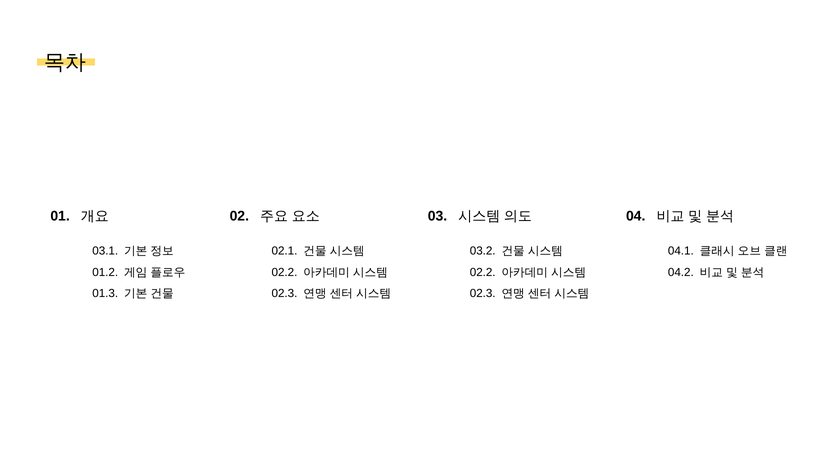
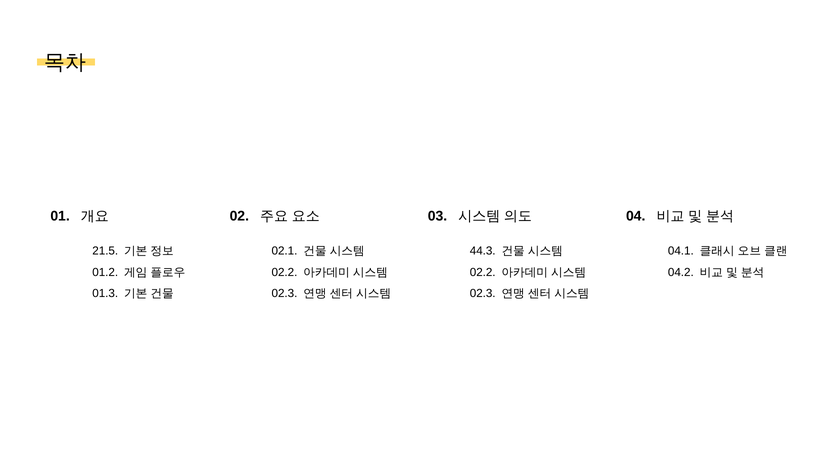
03.1: 03.1 -> 21.5 (105, 251)
03.2: 03.2 -> 44.3 (483, 251)
